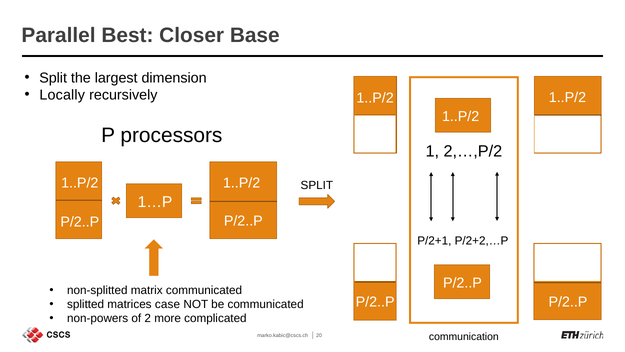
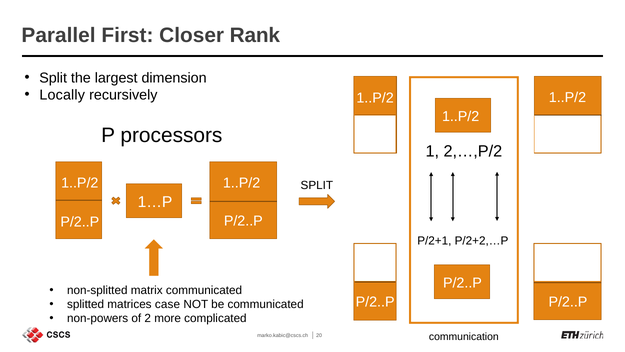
Best: Best -> First (127, 35)
Base: Base -> Rank (255, 35)
